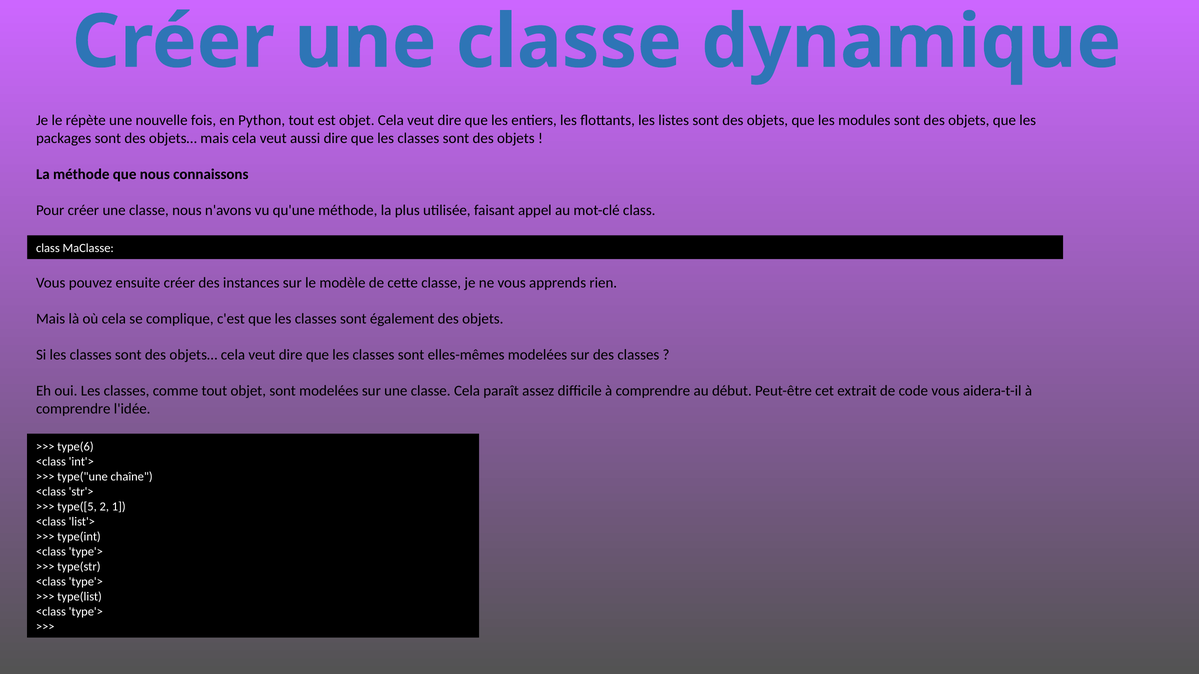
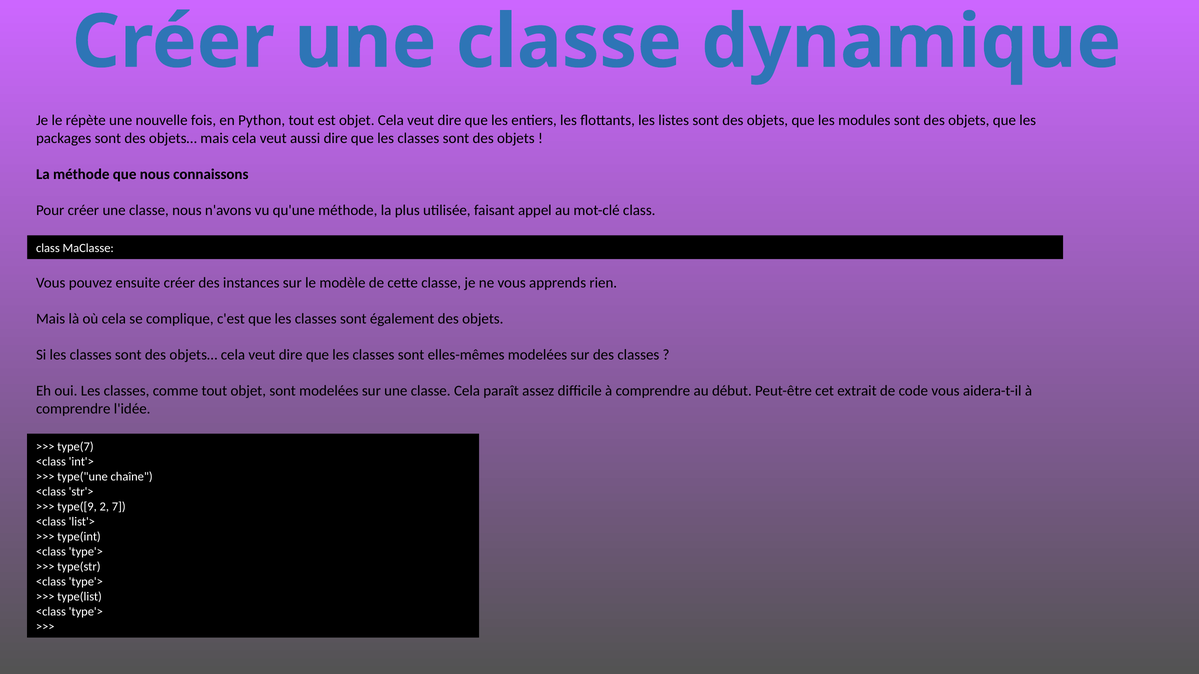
type(6: type(6 -> type(7 (75, 447)
type([5: type([5 -> type([9 (77, 507)
1: 1 -> 7 (119, 507)
